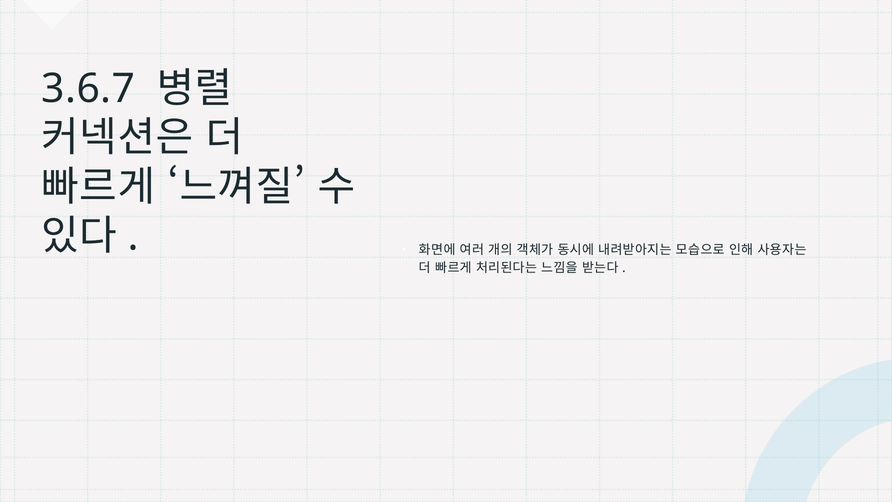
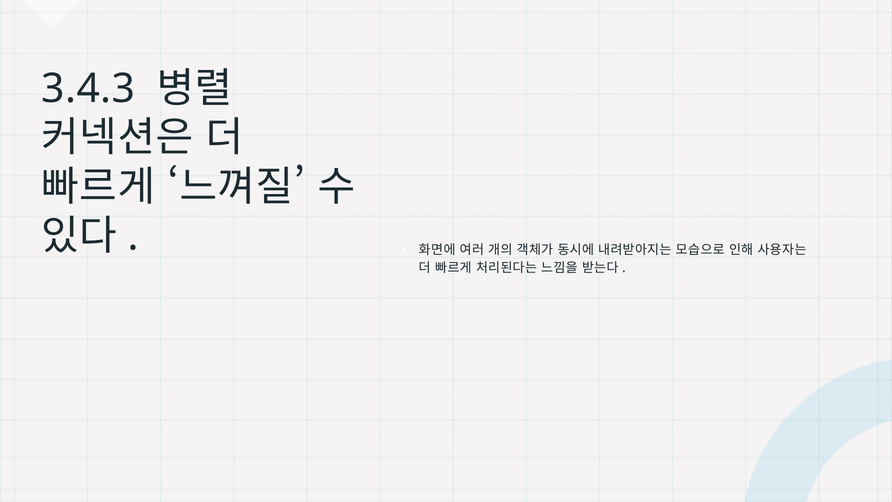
3.6.7: 3.6.7 -> 3.4.3 (88, 89)
